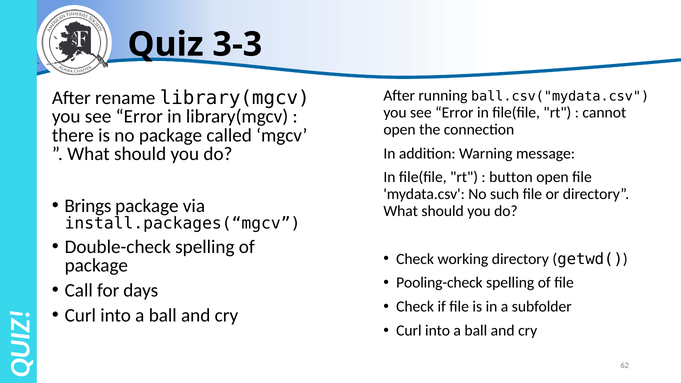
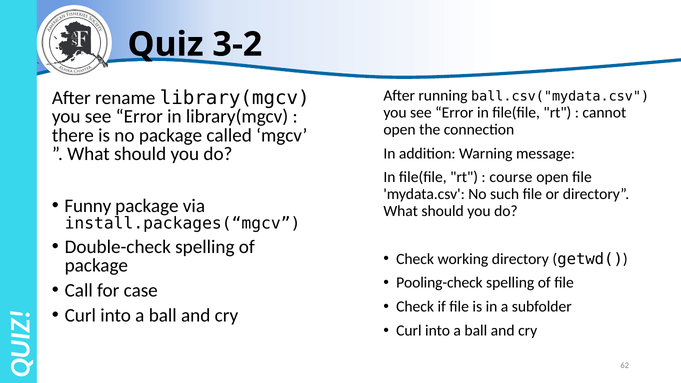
3-3: 3-3 -> 3-2 (237, 44)
button: button -> course (511, 177)
Brings: Brings -> Funny (88, 206)
days: days -> case (141, 291)
